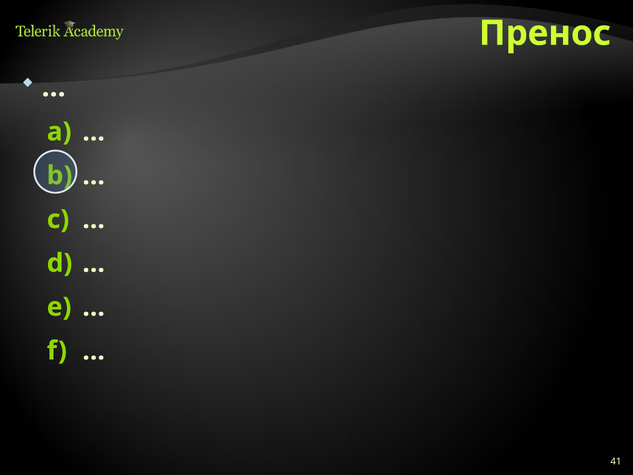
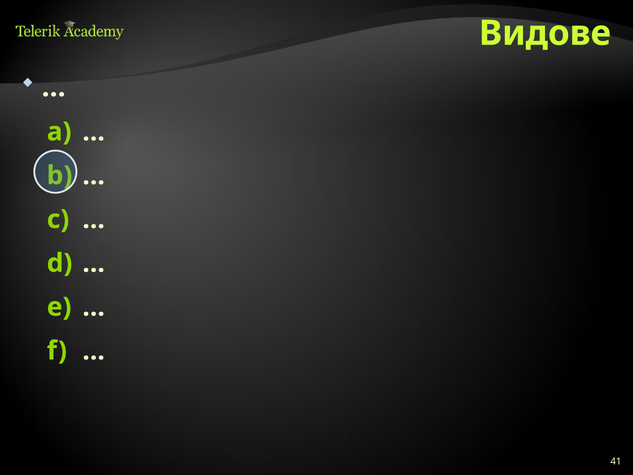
Пренос: Пренос -> Видове (545, 33)
